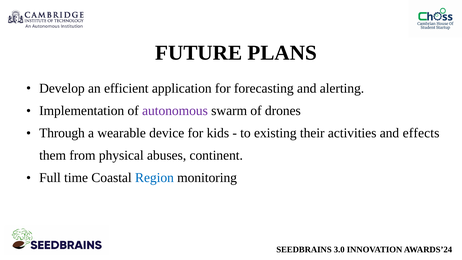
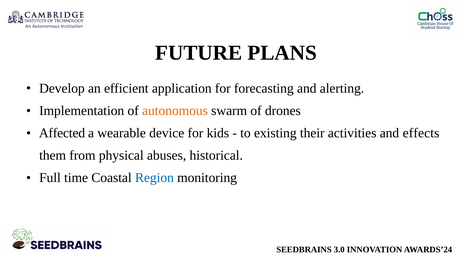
autonomous colour: purple -> orange (175, 111)
Through: Through -> Affected (62, 133)
continent: continent -> historical (216, 155)
